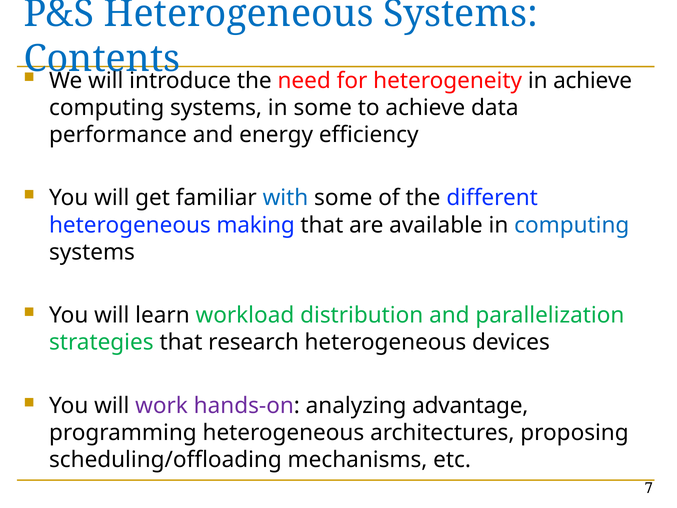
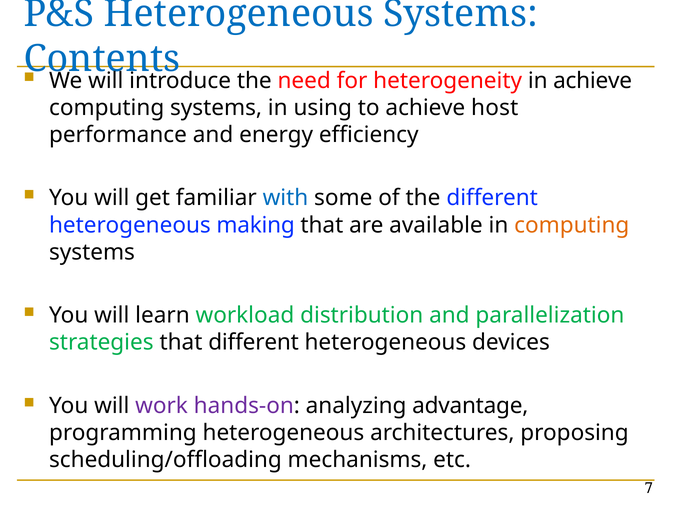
in some: some -> using (323, 108)
data: data -> host (495, 108)
computing colour: blue -> orange (572, 225)
that research: research -> different (254, 342)
